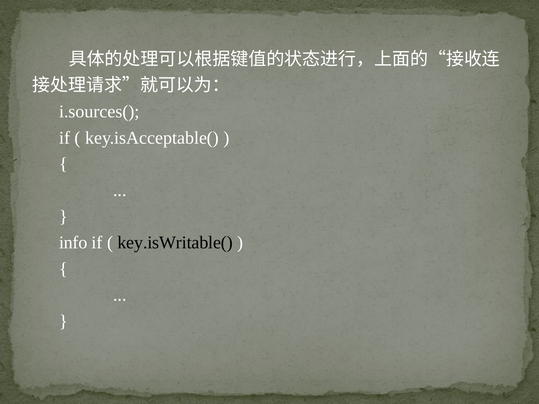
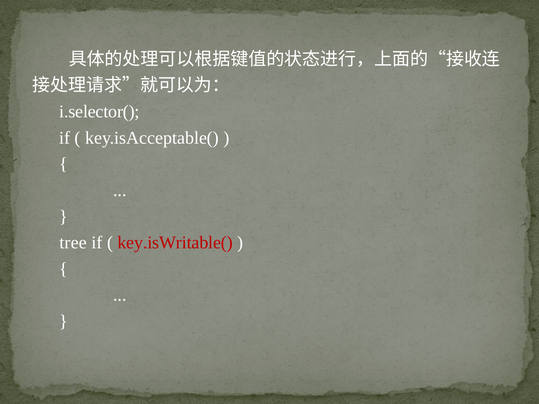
i.sources(: i.sources( -> i.selector( (99, 112)
info: info -> tree (73, 243)
key.isWritable( colour: black -> red (175, 243)
